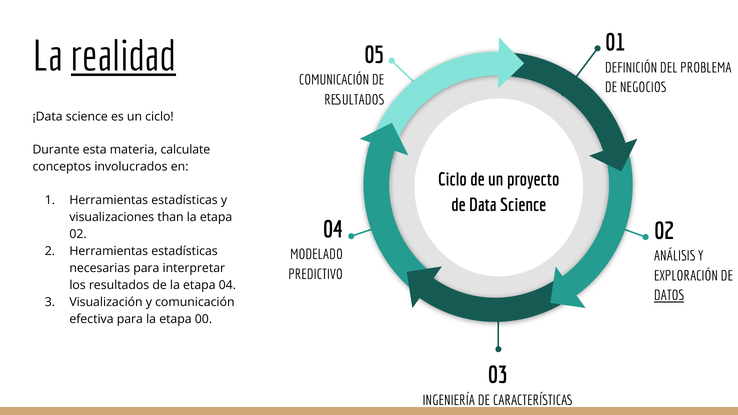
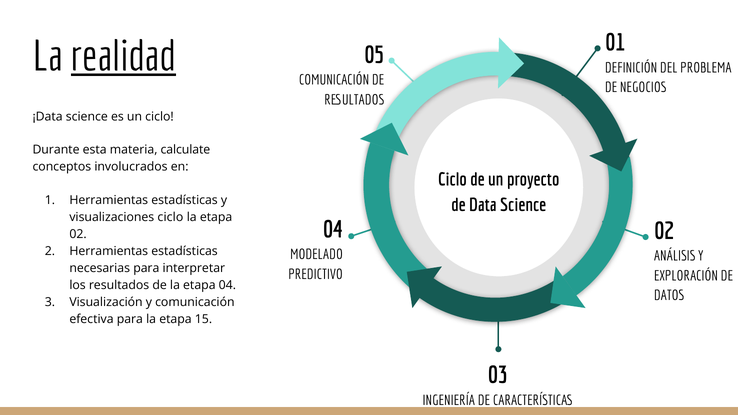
visualizaciones than: than -> ciclo (170, 217)
DATOS underline: present -> none (669, 296)
00: 00 -> 15 (203, 319)
